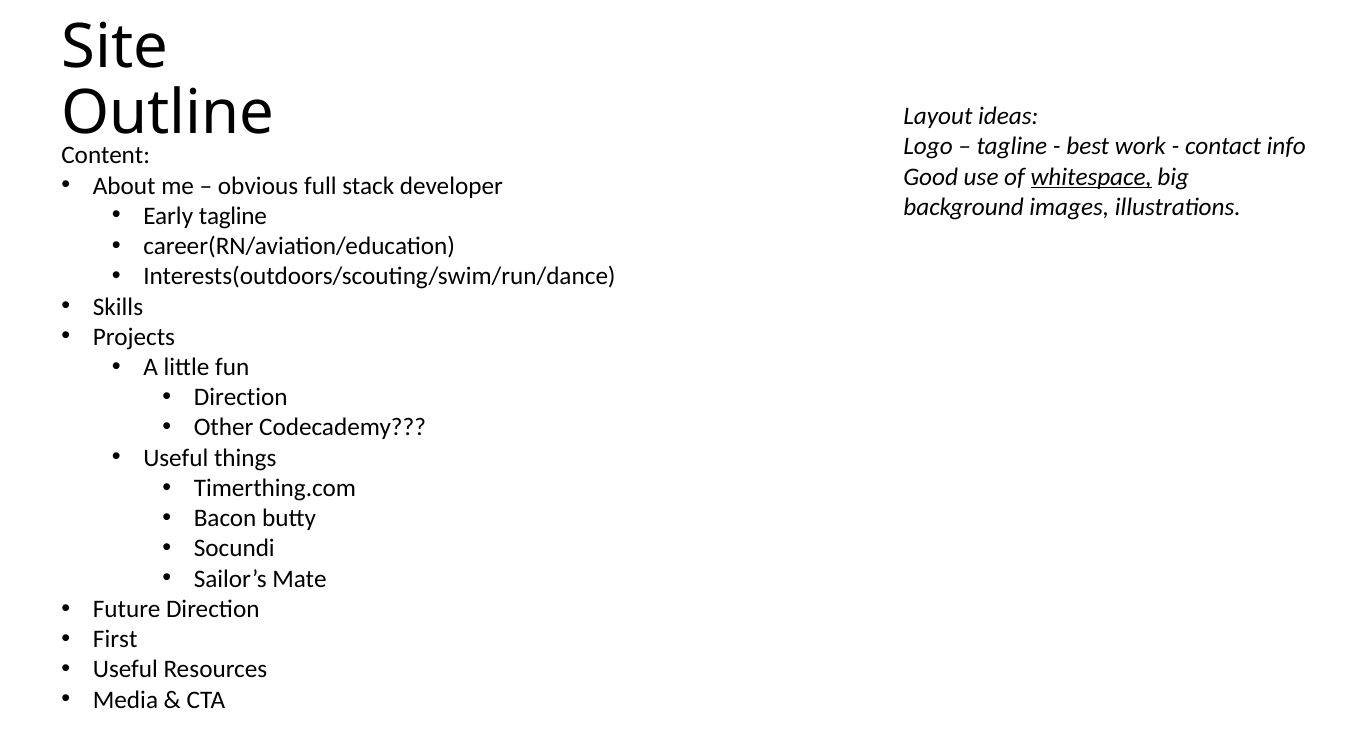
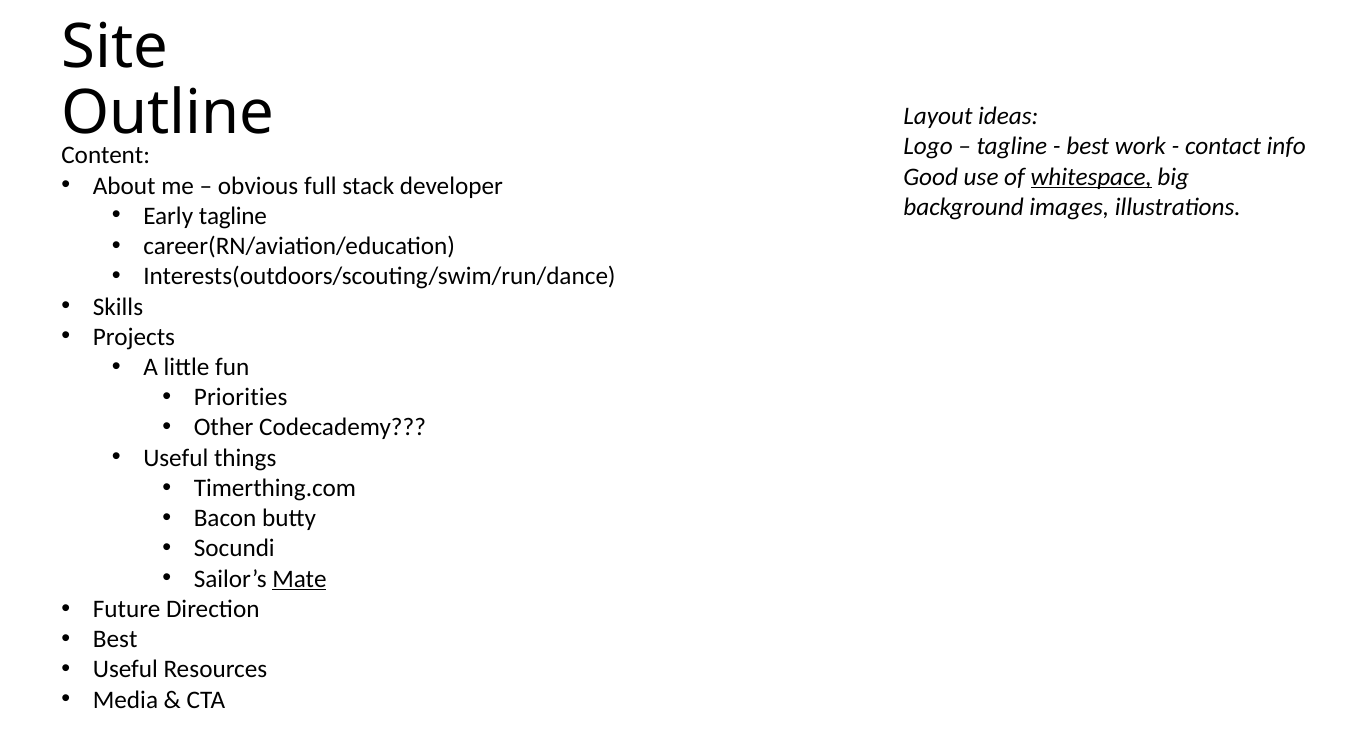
Direction: Direction -> Priorities (241, 398)
Mate underline: none -> present (299, 579)
First: First -> Best (115, 640)
